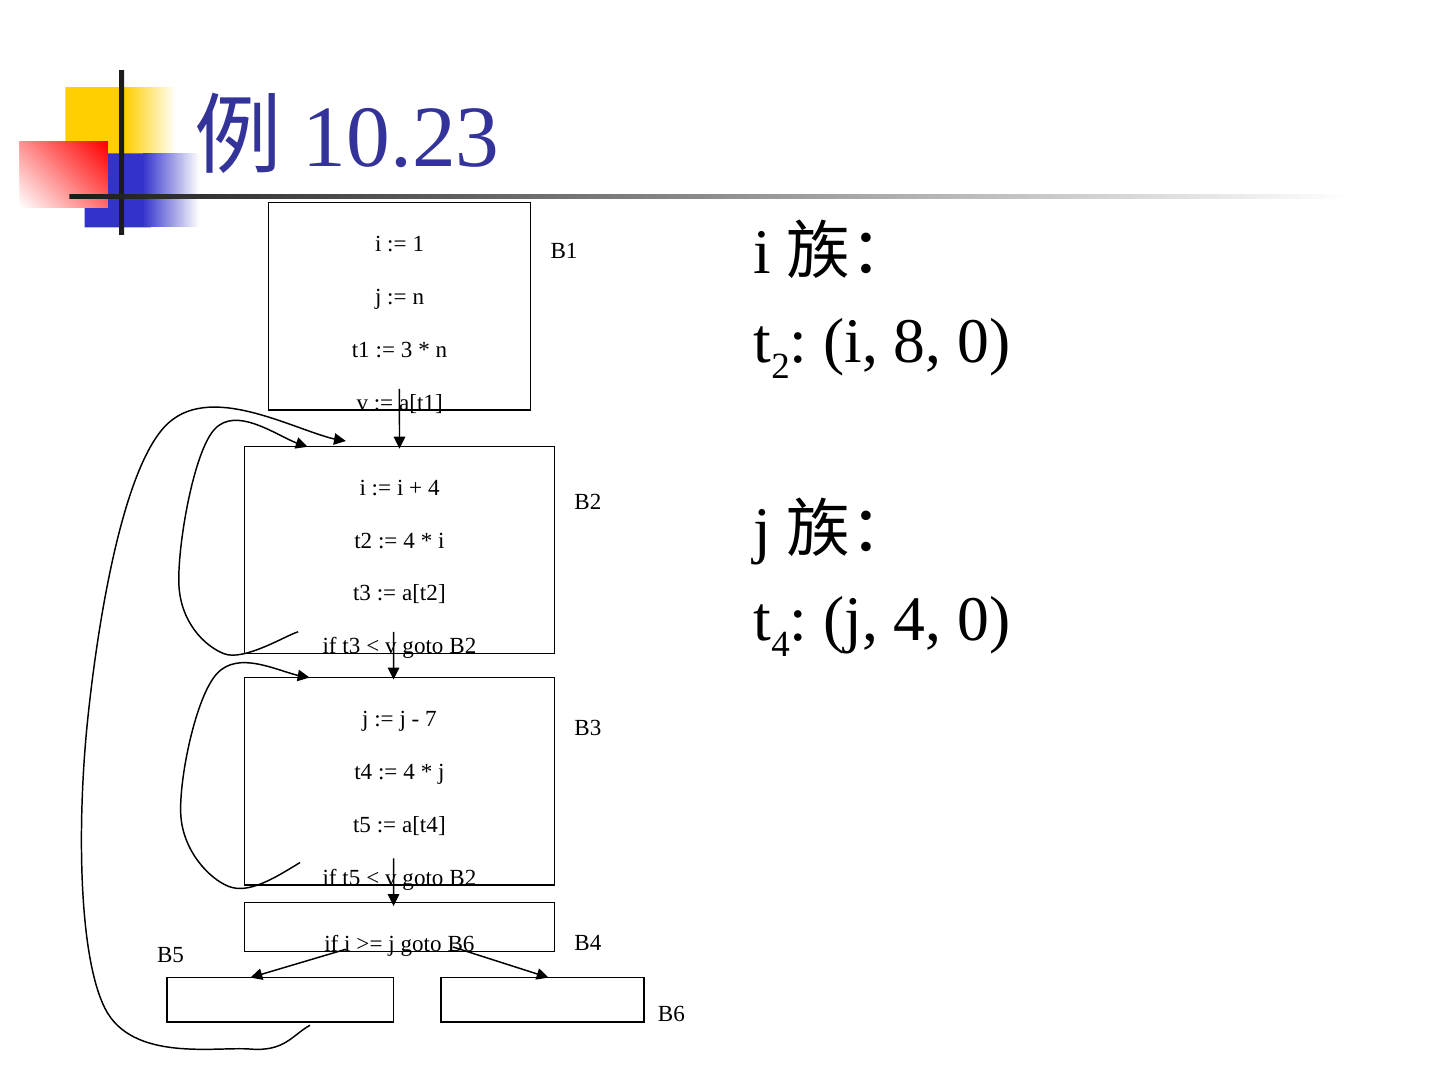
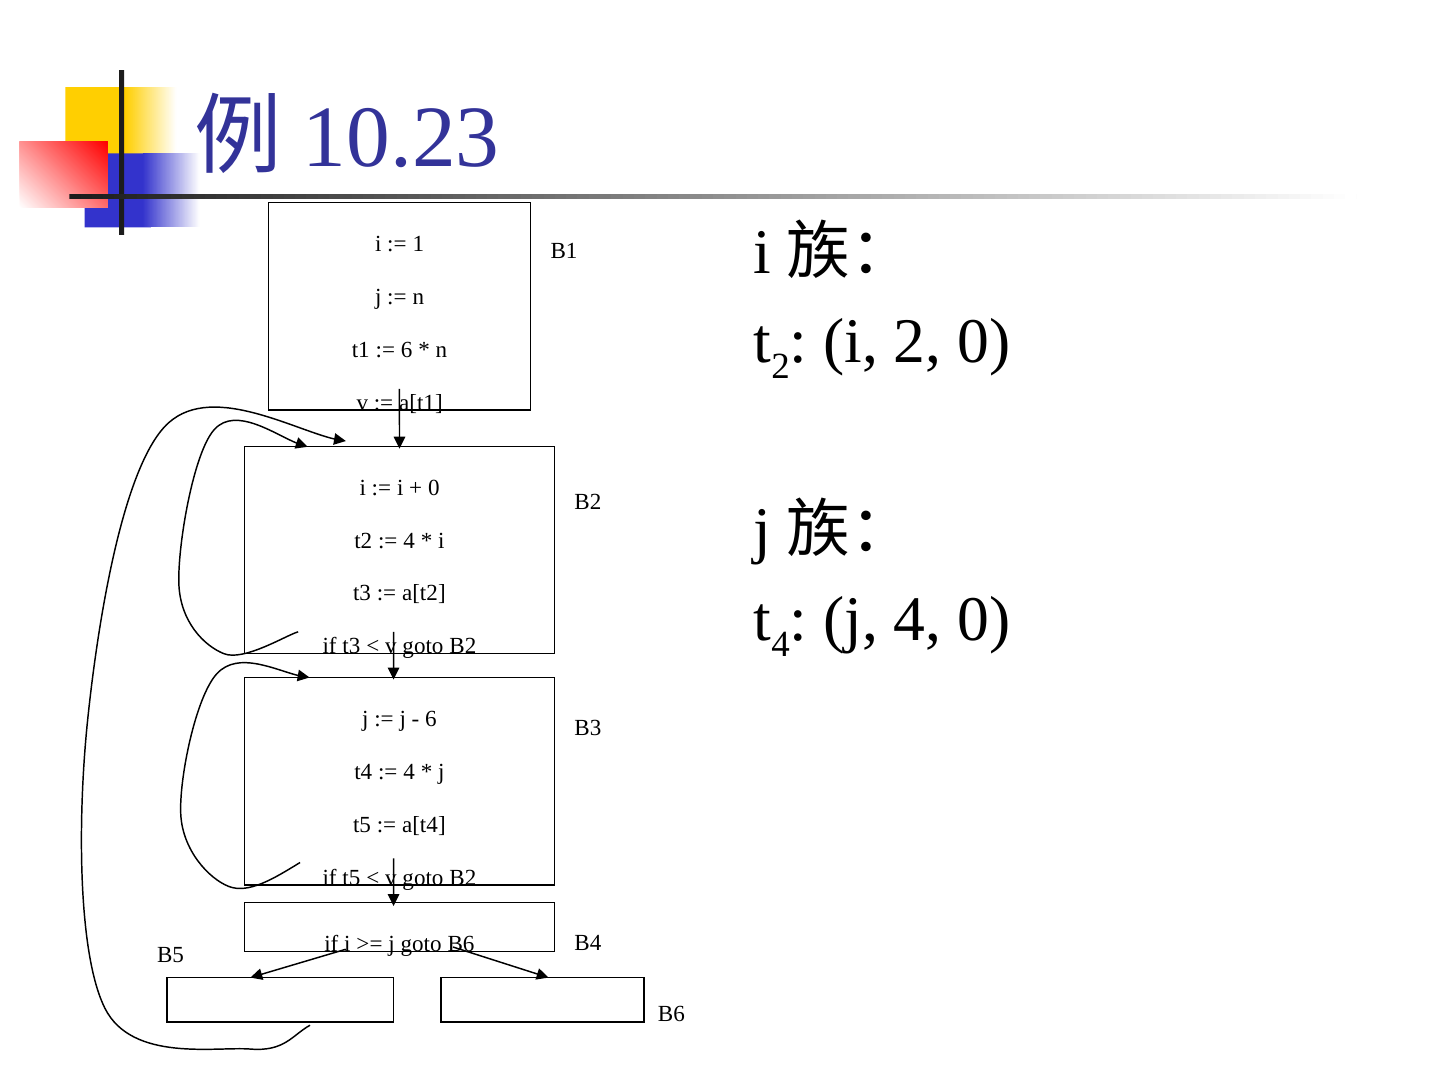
i 8: 8 -> 2 (918, 342)
3: 3 -> 6 (407, 350)
4: 4 -> 0 (434, 488)
7: 7 -> 6 (431, 719)
